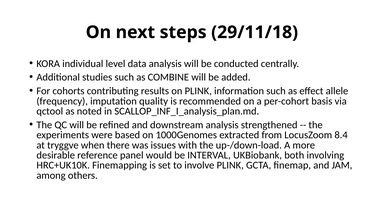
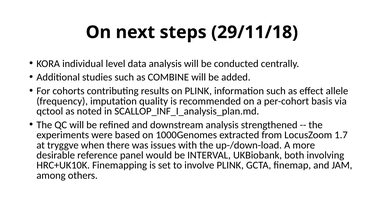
8.4: 8.4 -> 1.7 (341, 135)
